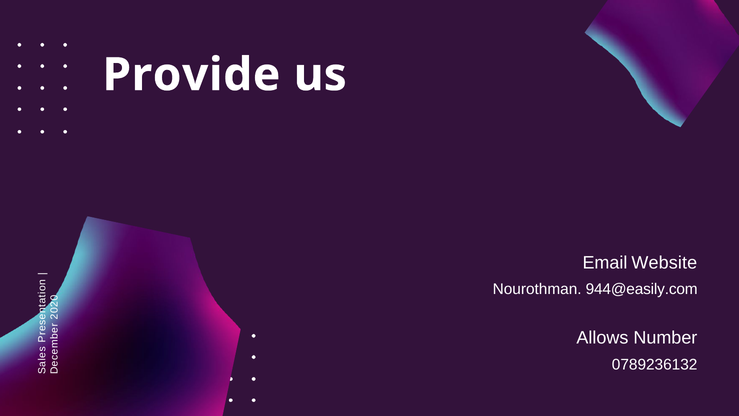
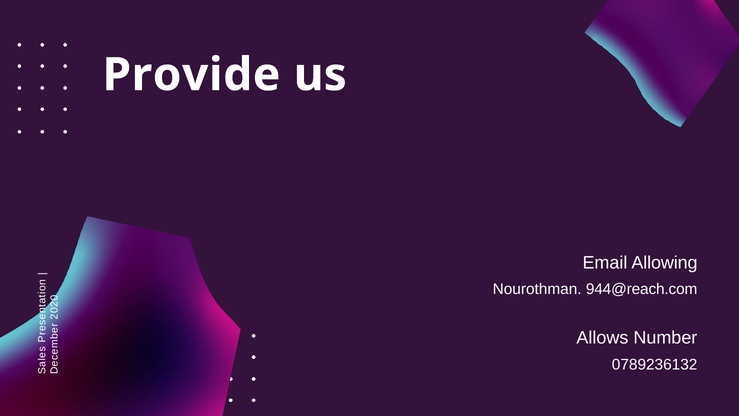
Website: Website -> Allowing (664, 263)
944@easily.com: 944@easily.com -> 944@reach.com (642, 289)
